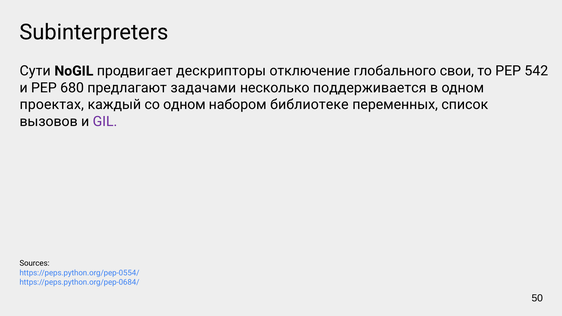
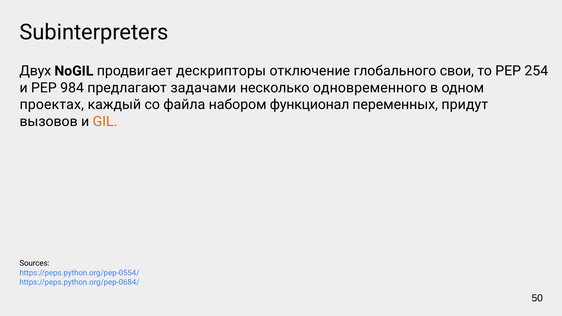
Сути: Сути -> Двух (35, 71)
542: 542 -> 254 (536, 71)
680: 680 -> 984 (72, 88)
поддерживается: поддерживается -> одновременного (370, 88)
со одном: одном -> файла (184, 105)
библиотеке: библиотеке -> функционал (310, 105)
список: список -> придут (465, 105)
GIL colour: purple -> orange (105, 122)
